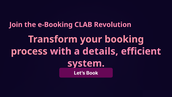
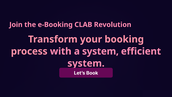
a details: details -> system (100, 51)
